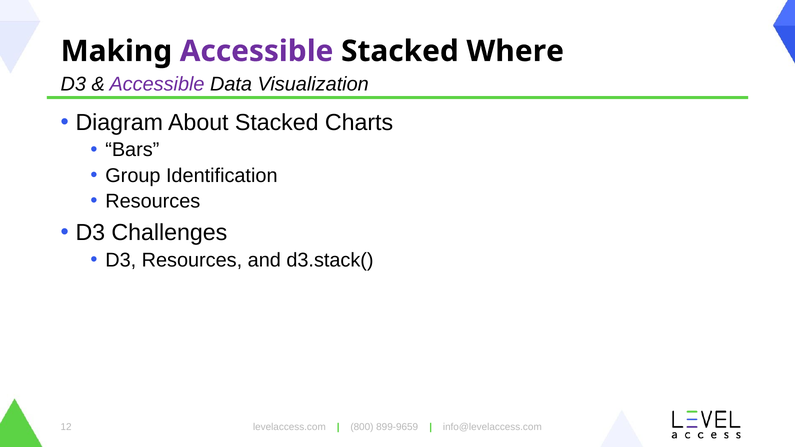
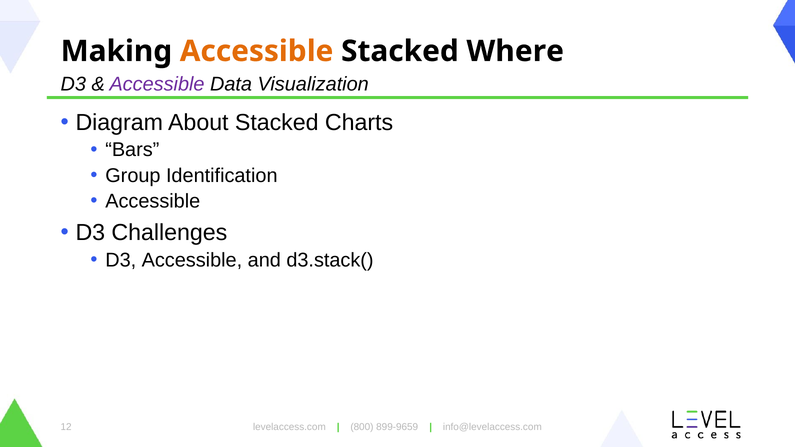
Accessible colour: purple -> orange (257, 51)
Resources: Resources -> Accessible (153, 201)
D3 Resources: Resources -> Accessible (192, 260)
